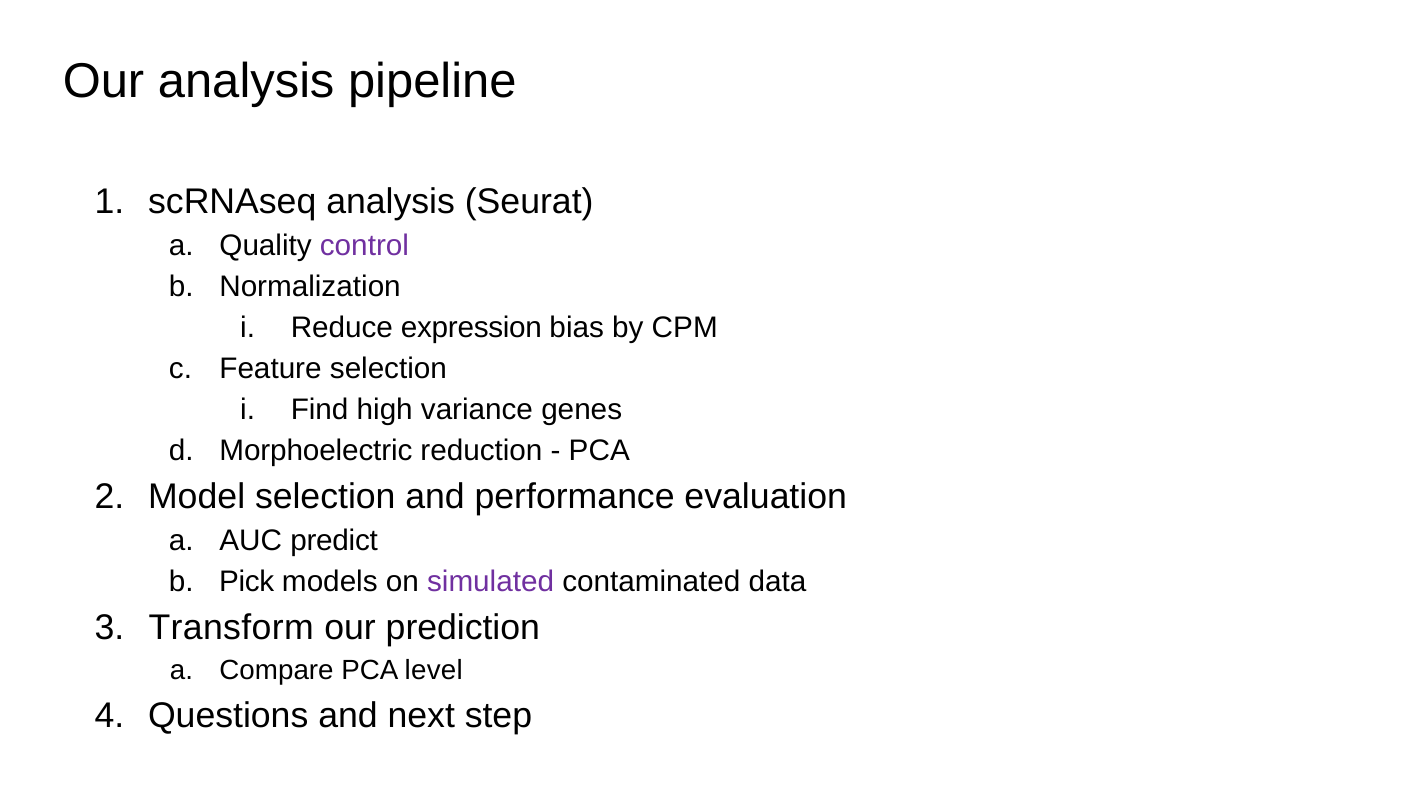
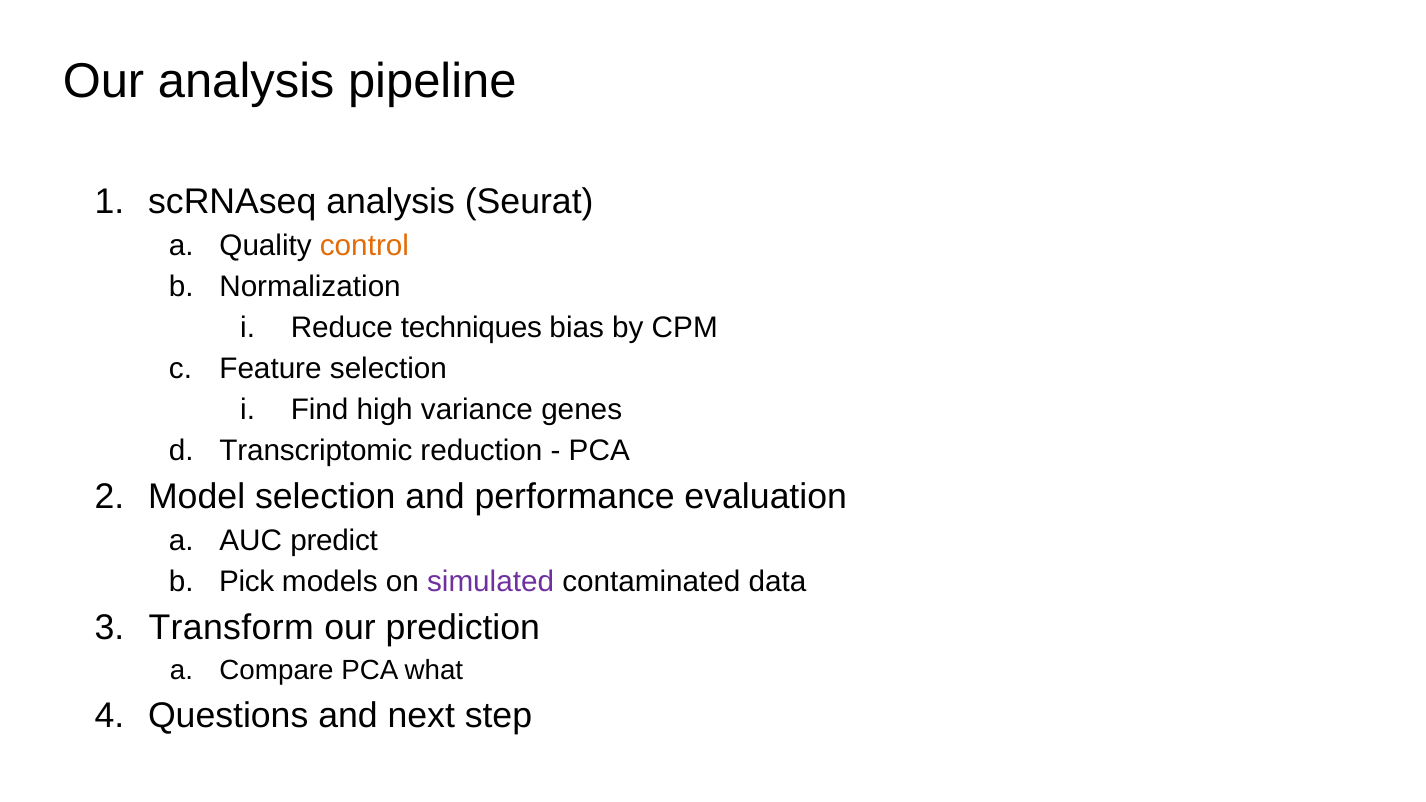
control colour: purple -> orange (364, 246)
expression: expression -> techniques (471, 328)
Morphoelectric: Morphoelectric -> Transcriptomic (316, 451)
level: level -> what (434, 671)
